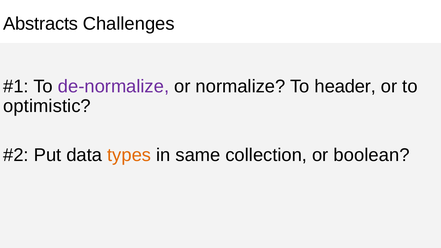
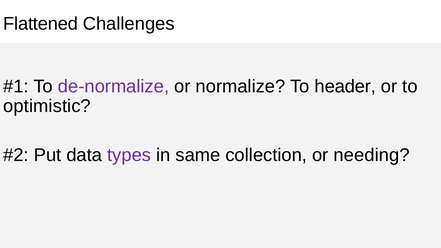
Abstracts: Abstracts -> Flattened (41, 24)
types colour: orange -> purple (129, 155)
boolean: boolean -> needing (372, 155)
